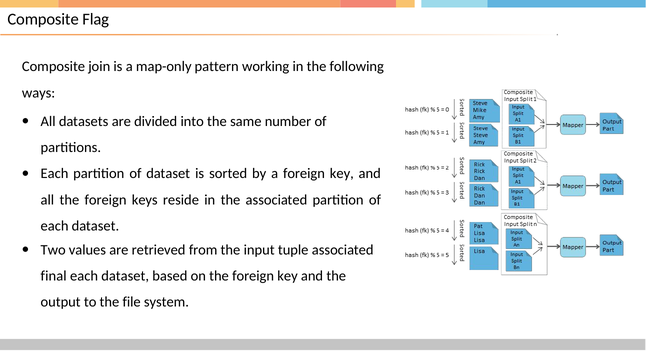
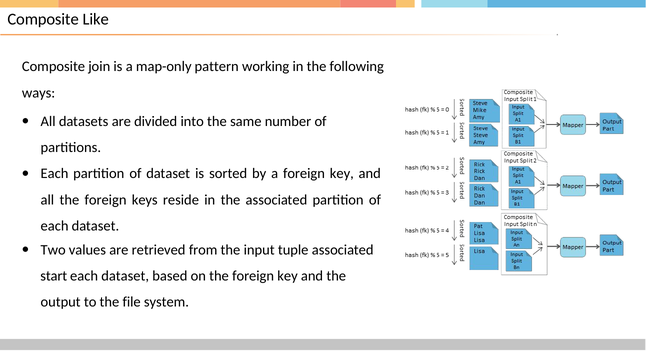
Flag: Flag -> Like (96, 19)
final: final -> start (54, 276)
